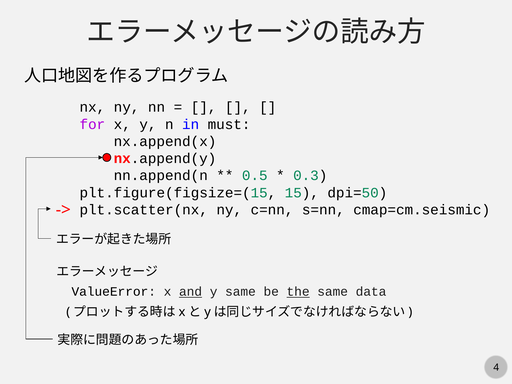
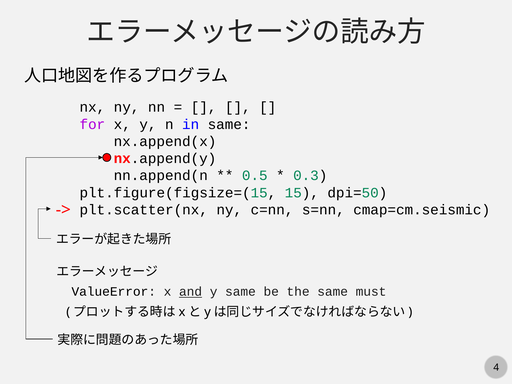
in must: must -> same (229, 124)
the underline: present -> none (298, 292)
data: data -> must (371, 292)
